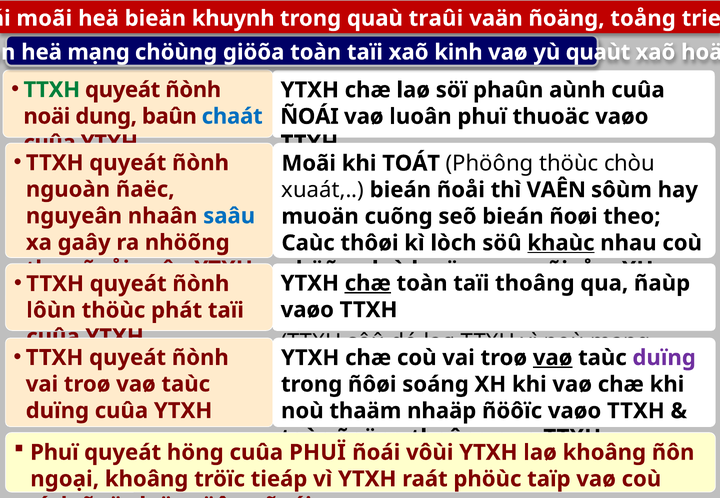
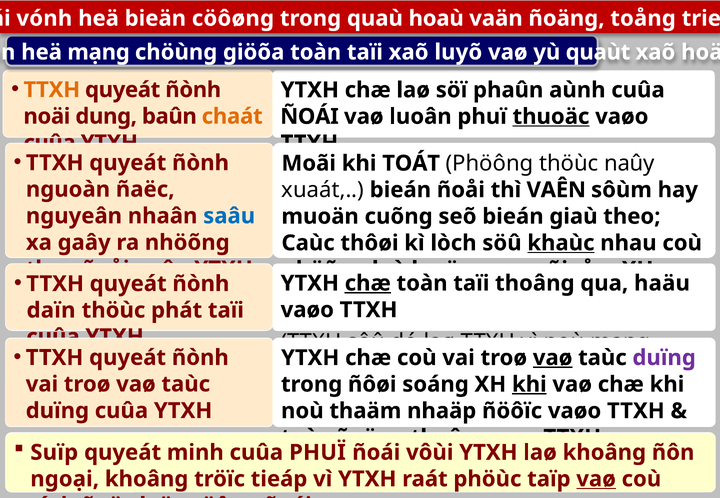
moãi: moãi -> vónh (44, 18)
khuynh: khuynh -> cöôøng (233, 18)
traûi: traûi -> hoaù (436, 18)
kinh: kinh -> luyõ (458, 52)
TTXH colour: green -> orange (52, 90)
chaát colour: blue -> orange (232, 116)
thuoäc underline: none -> present (551, 116)
chòu: chòu -> naûy (629, 163)
ñoøi: ñoøi -> giaù (573, 216)
ñaùp: ñaùp -> haäu (662, 283)
lôùn: lôùn -> daïn (51, 310)
khi underline: none -> present (529, 384)
Phuï: Phuï -> Suïp (54, 452)
höng: höng -> minh (195, 452)
vaø underline: none -> present (596, 479)
